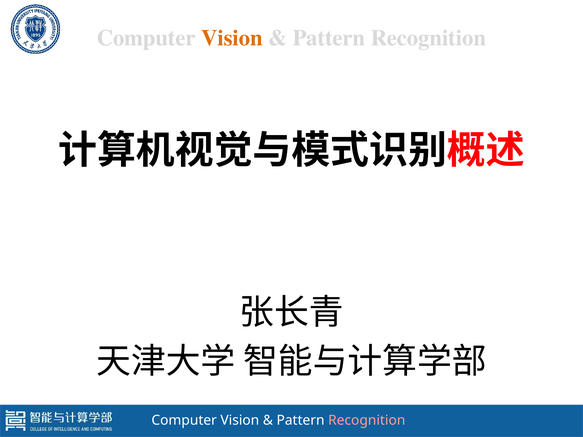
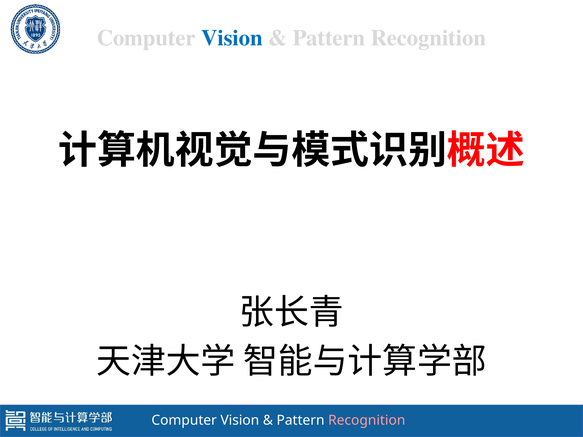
Vision colour: orange -> blue (232, 38)
